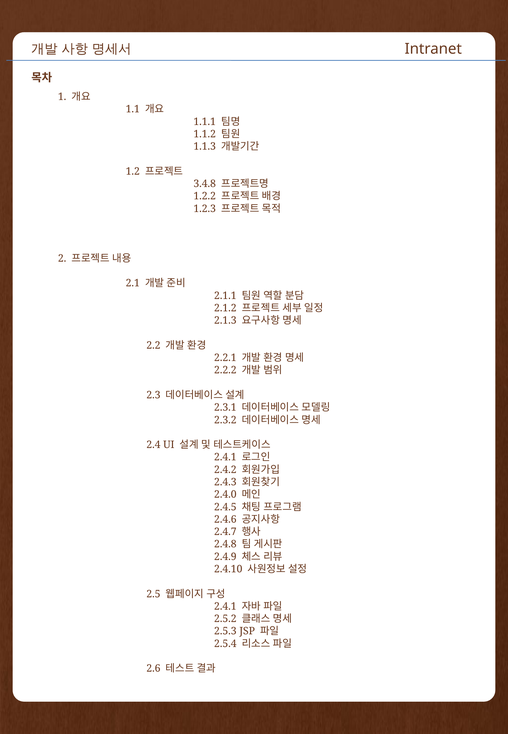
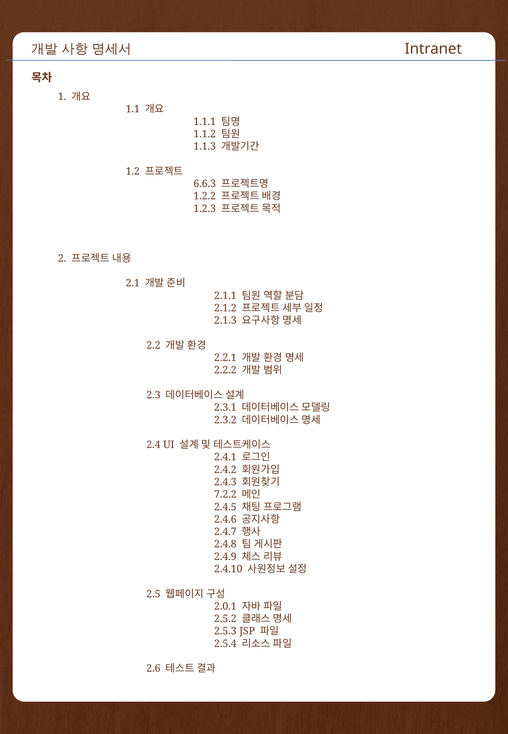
3.4.8: 3.4.8 -> 6.6.3 (205, 184)
2.4.0: 2.4.0 -> 7.2.2 (225, 494)
2.4.1: 2.4.1 -> 2.0.1 (225, 606)
